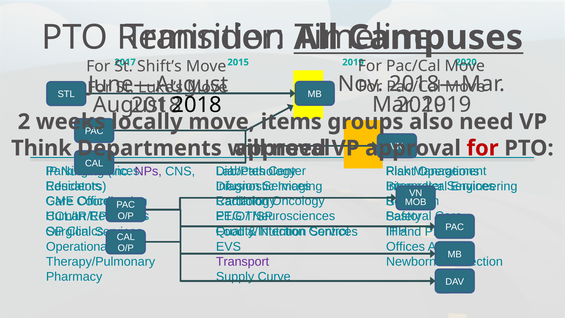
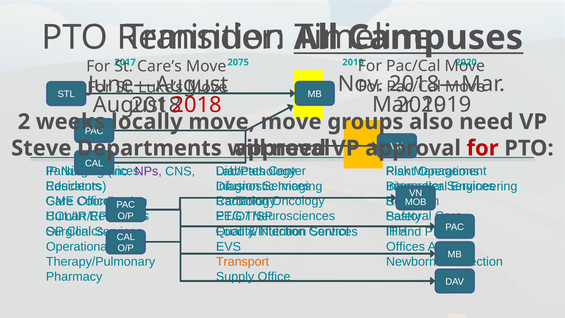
2015: 2015 -> 2075 (238, 62)
Shift’s: Shift’s -> Care’s (159, 66)
2018 colour: black -> red (197, 105)
move items: items -> move (291, 122)
Think: Think -> Steve (41, 148)
Transport colour: purple -> orange (243, 262)
Supply Curve: Curve -> Office (274, 277)
